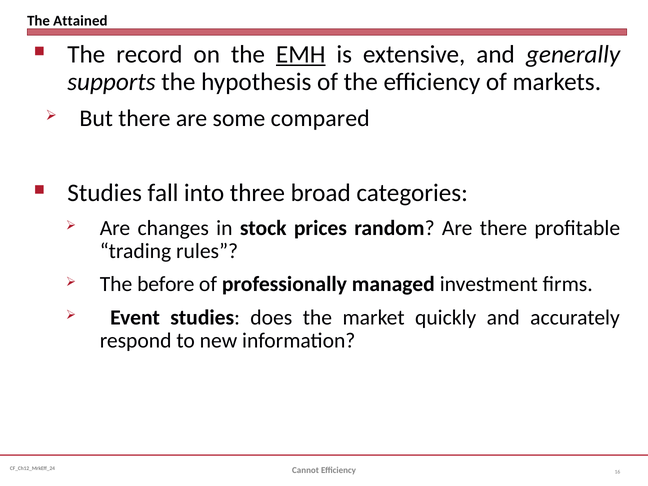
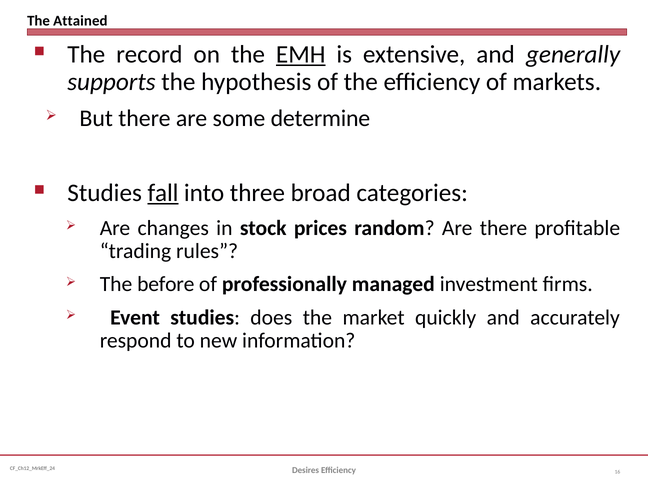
compared: compared -> determine (320, 118)
fall underline: none -> present (163, 193)
Cannot: Cannot -> Desires (306, 470)
